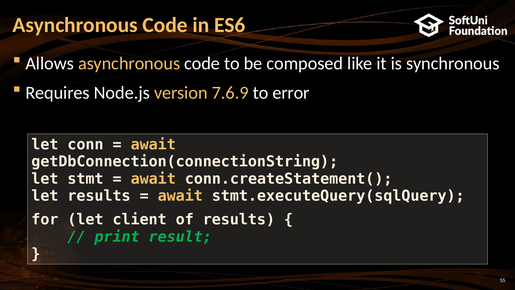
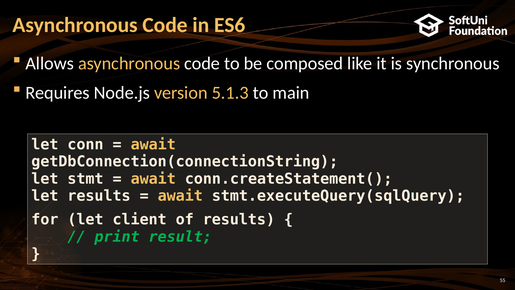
7.6.9: 7.6.9 -> 5.1.3 (230, 93)
error: error -> main (291, 93)
